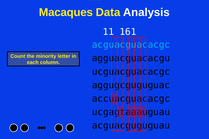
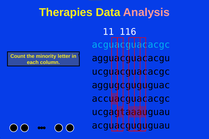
Macaques: Macaques -> Therapies (66, 12)
Analysis colour: white -> pink (146, 12)
161: 161 -> 116 (128, 32)
